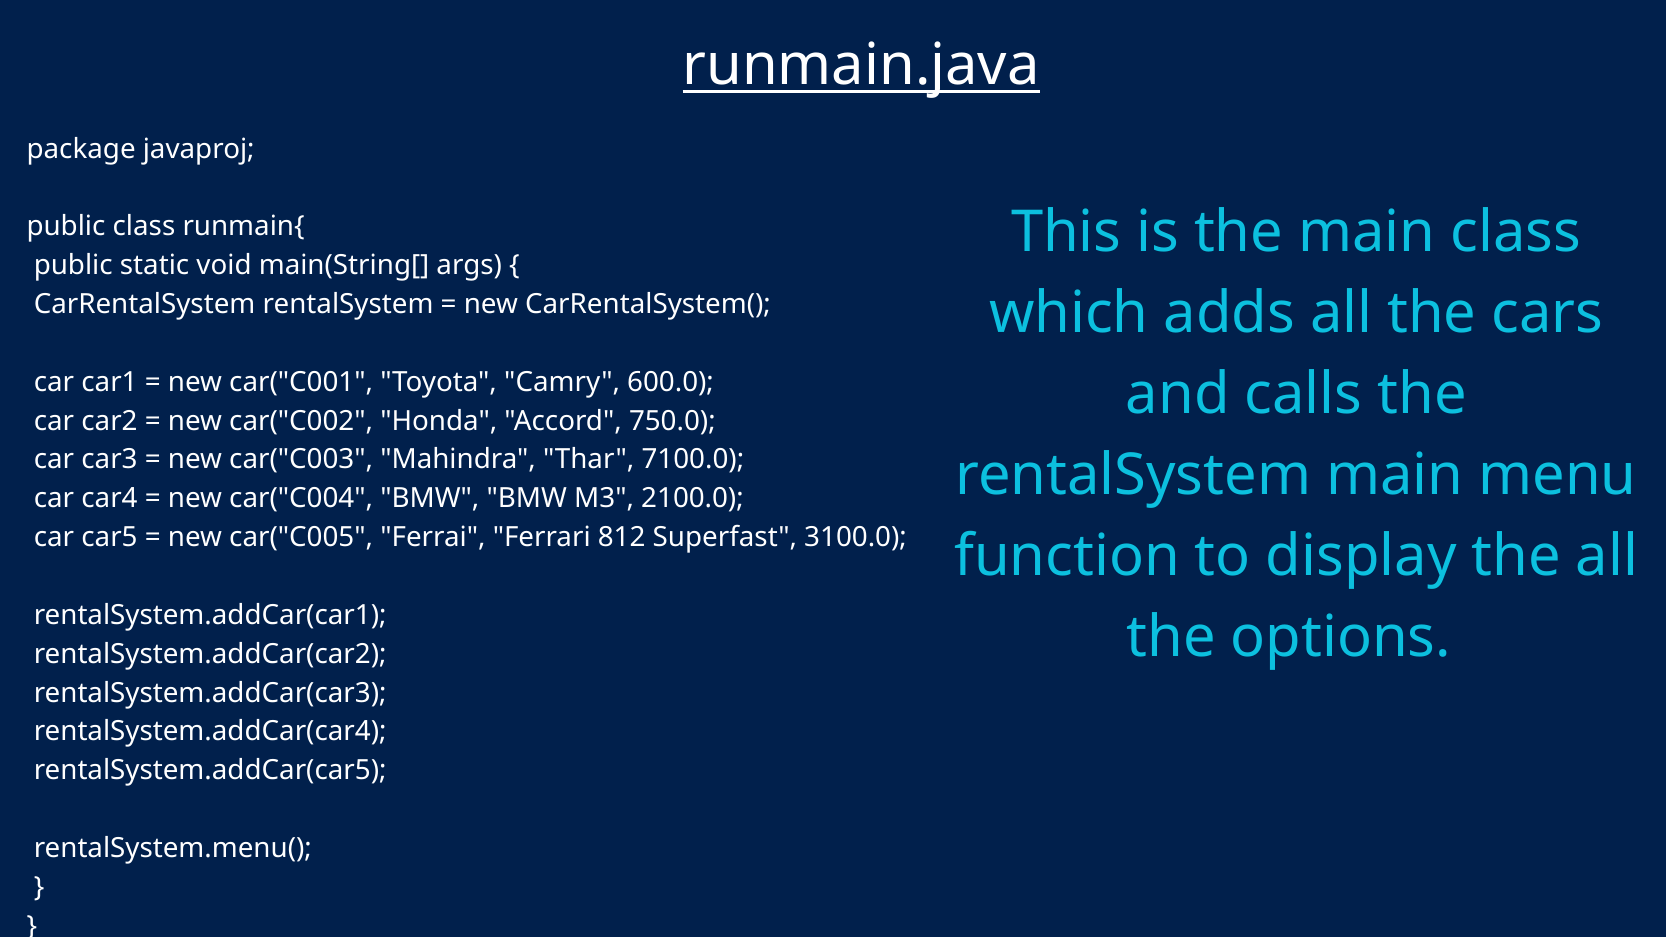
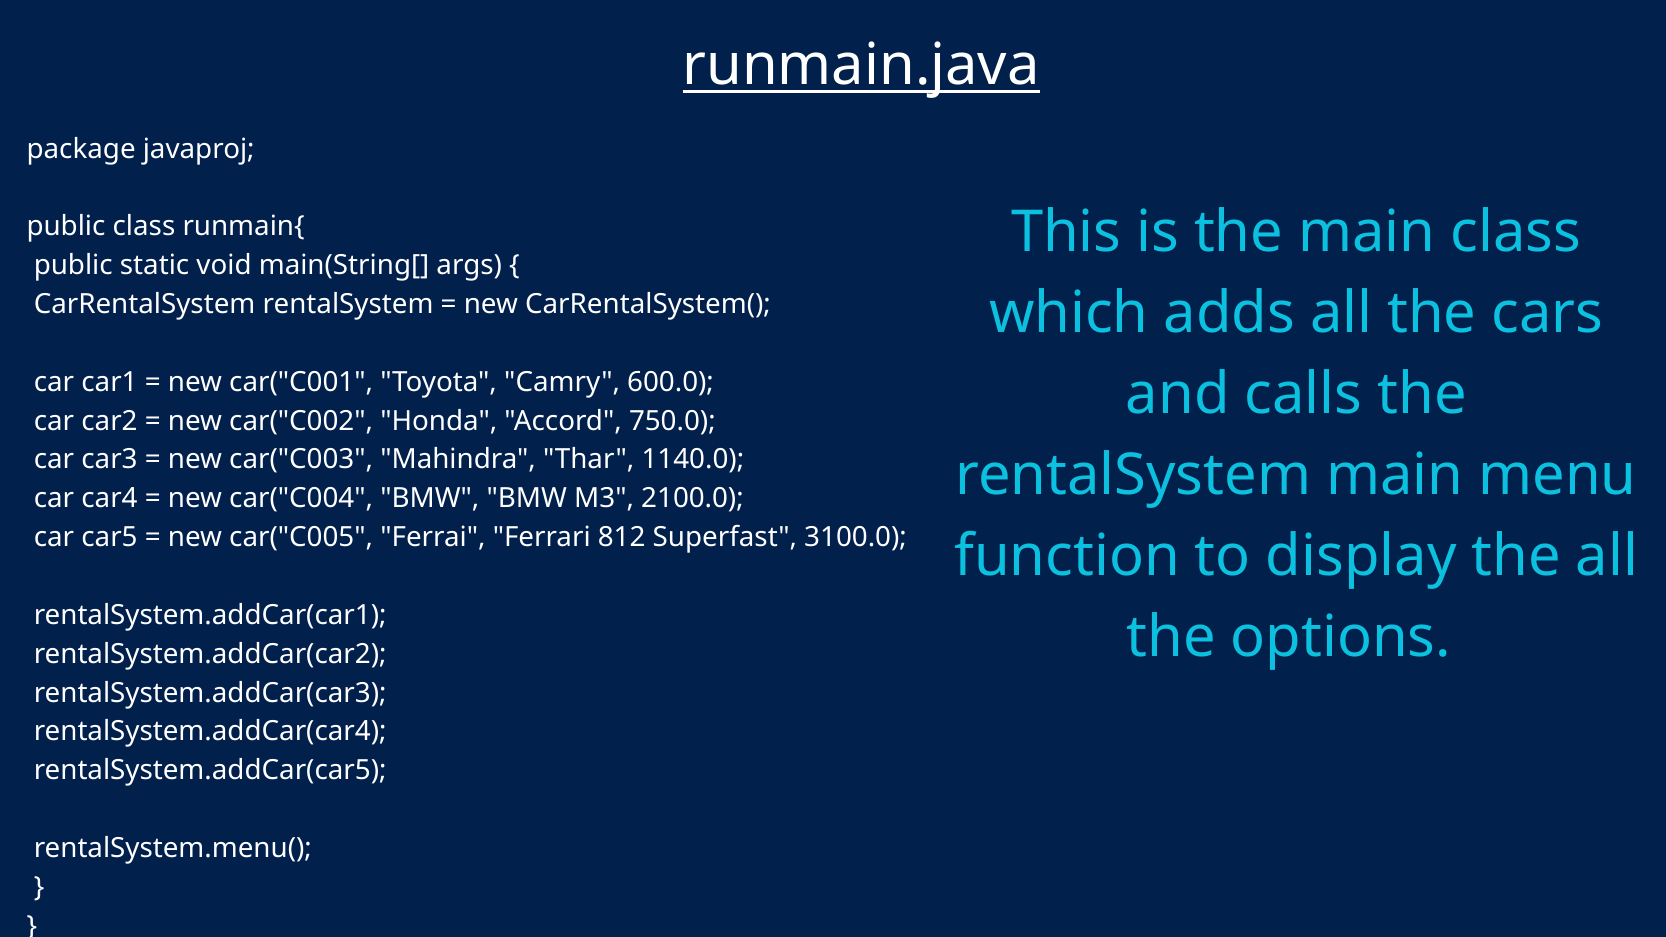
7100.0: 7100.0 -> 1140.0 (693, 460)
